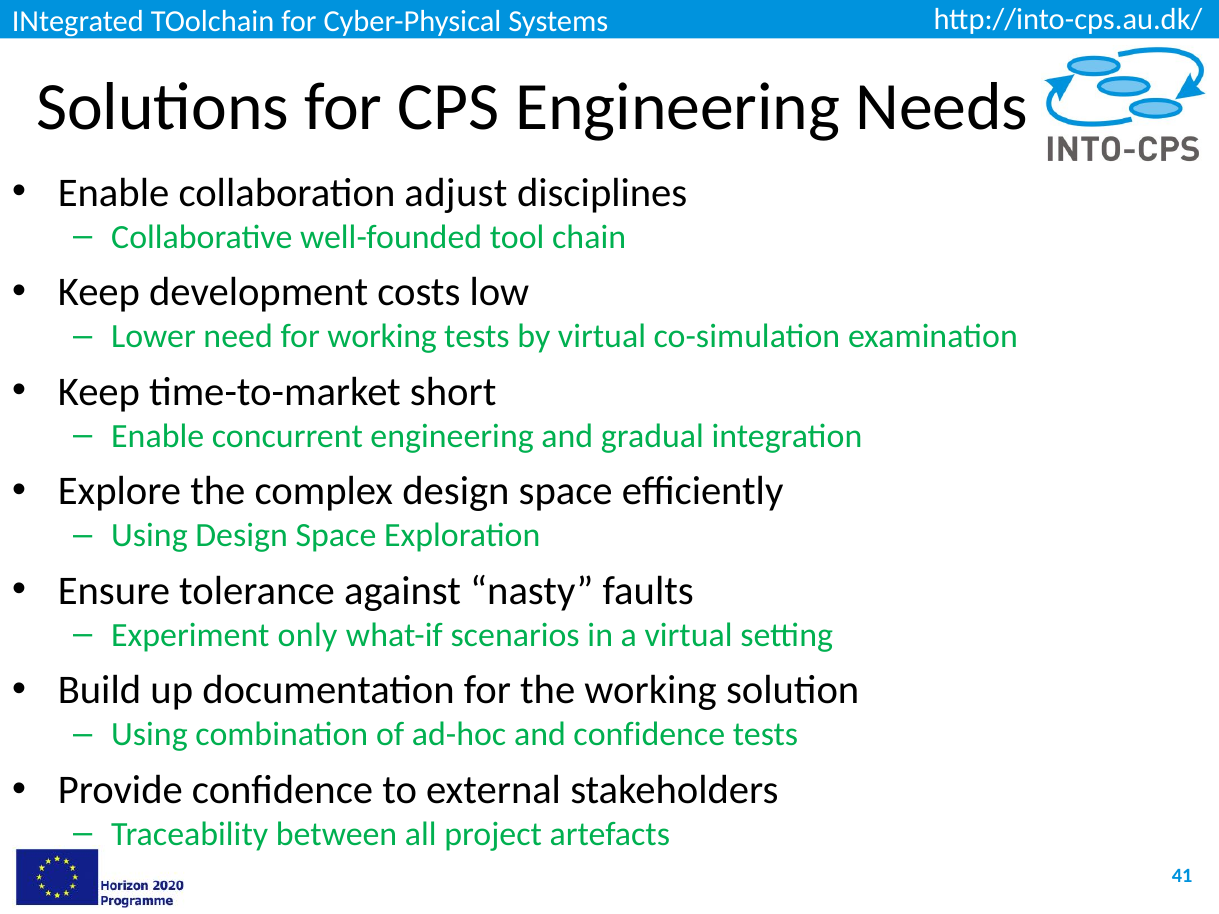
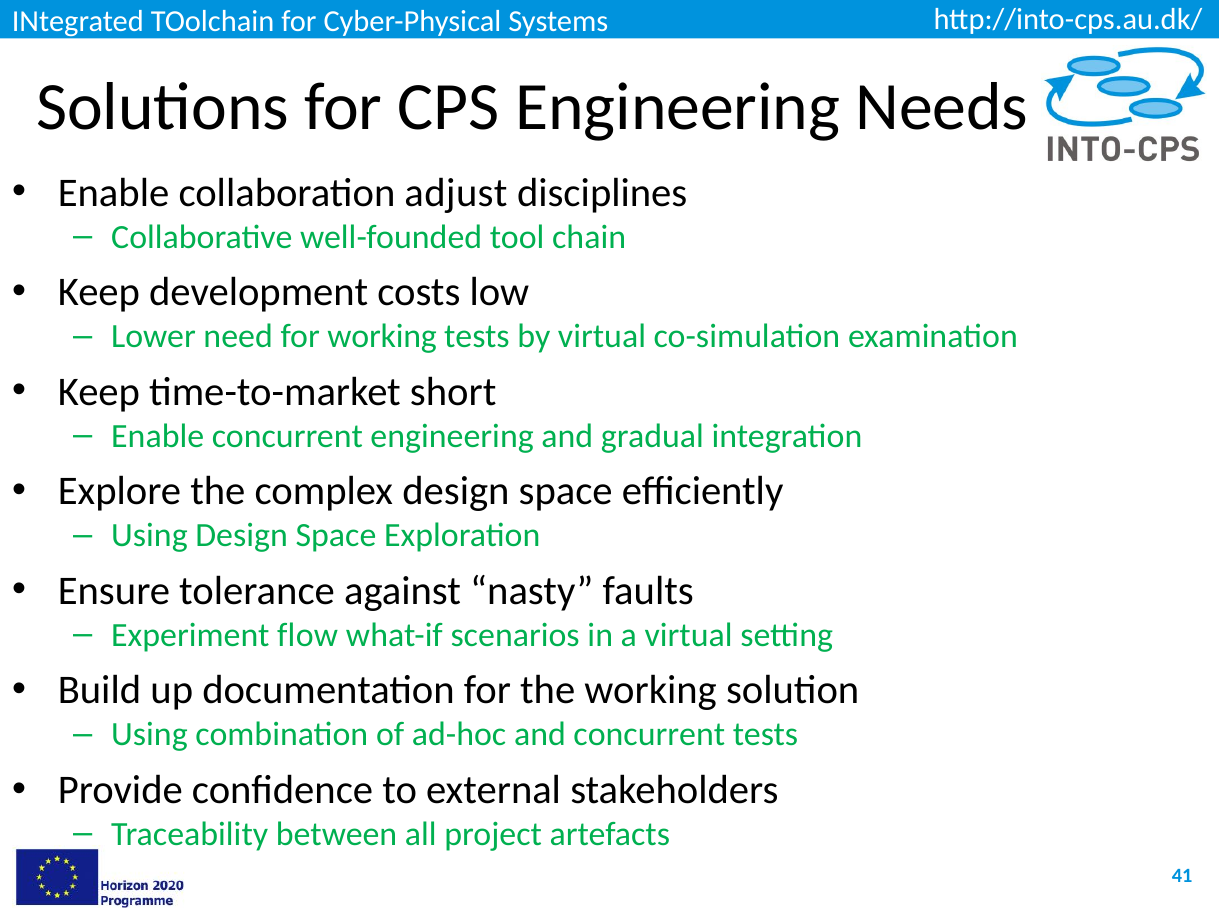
only: only -> flow (308, 635)
and confidence: confidence -> concurrent (649, 735)
